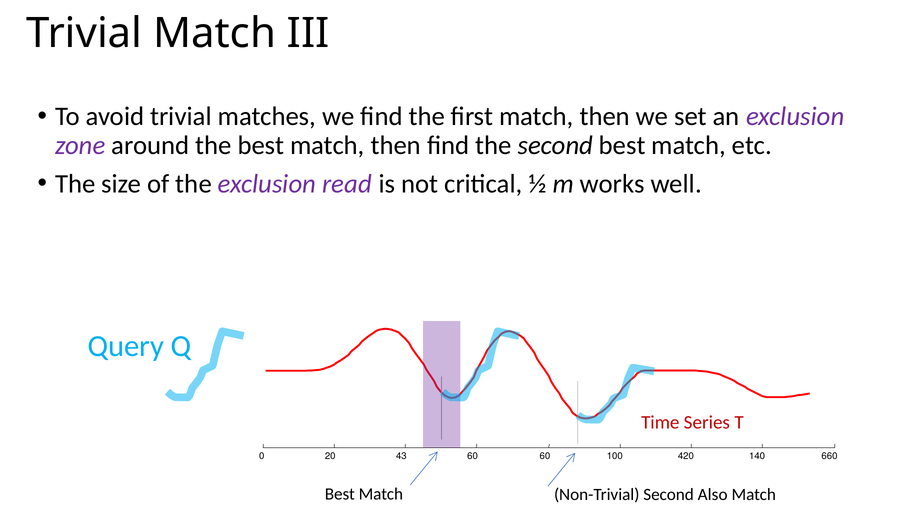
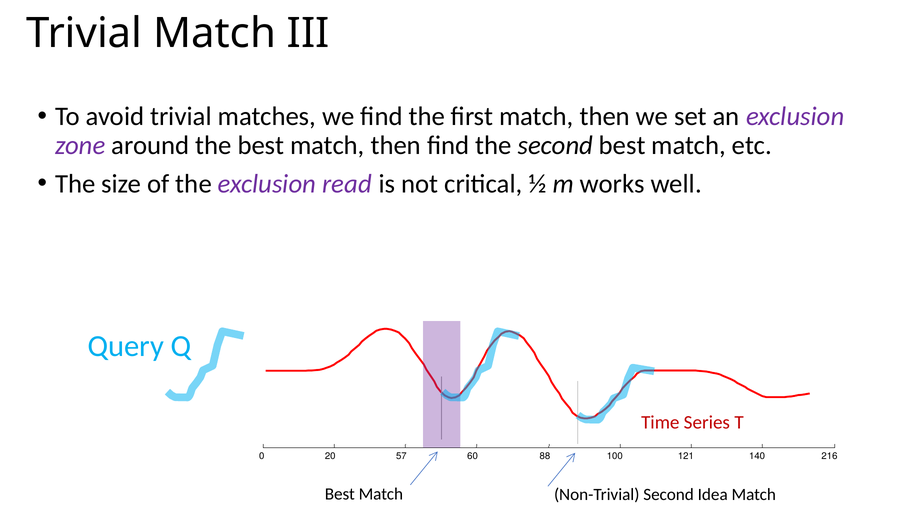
43: 43 -> 57 (401, 456)
60 60: 60 -> 88 (545, 456)
420: 420 -> 121 (686, 456)
660: 660 -> 216 (829, 456)
Also: Also -> Idea (713, 494)
